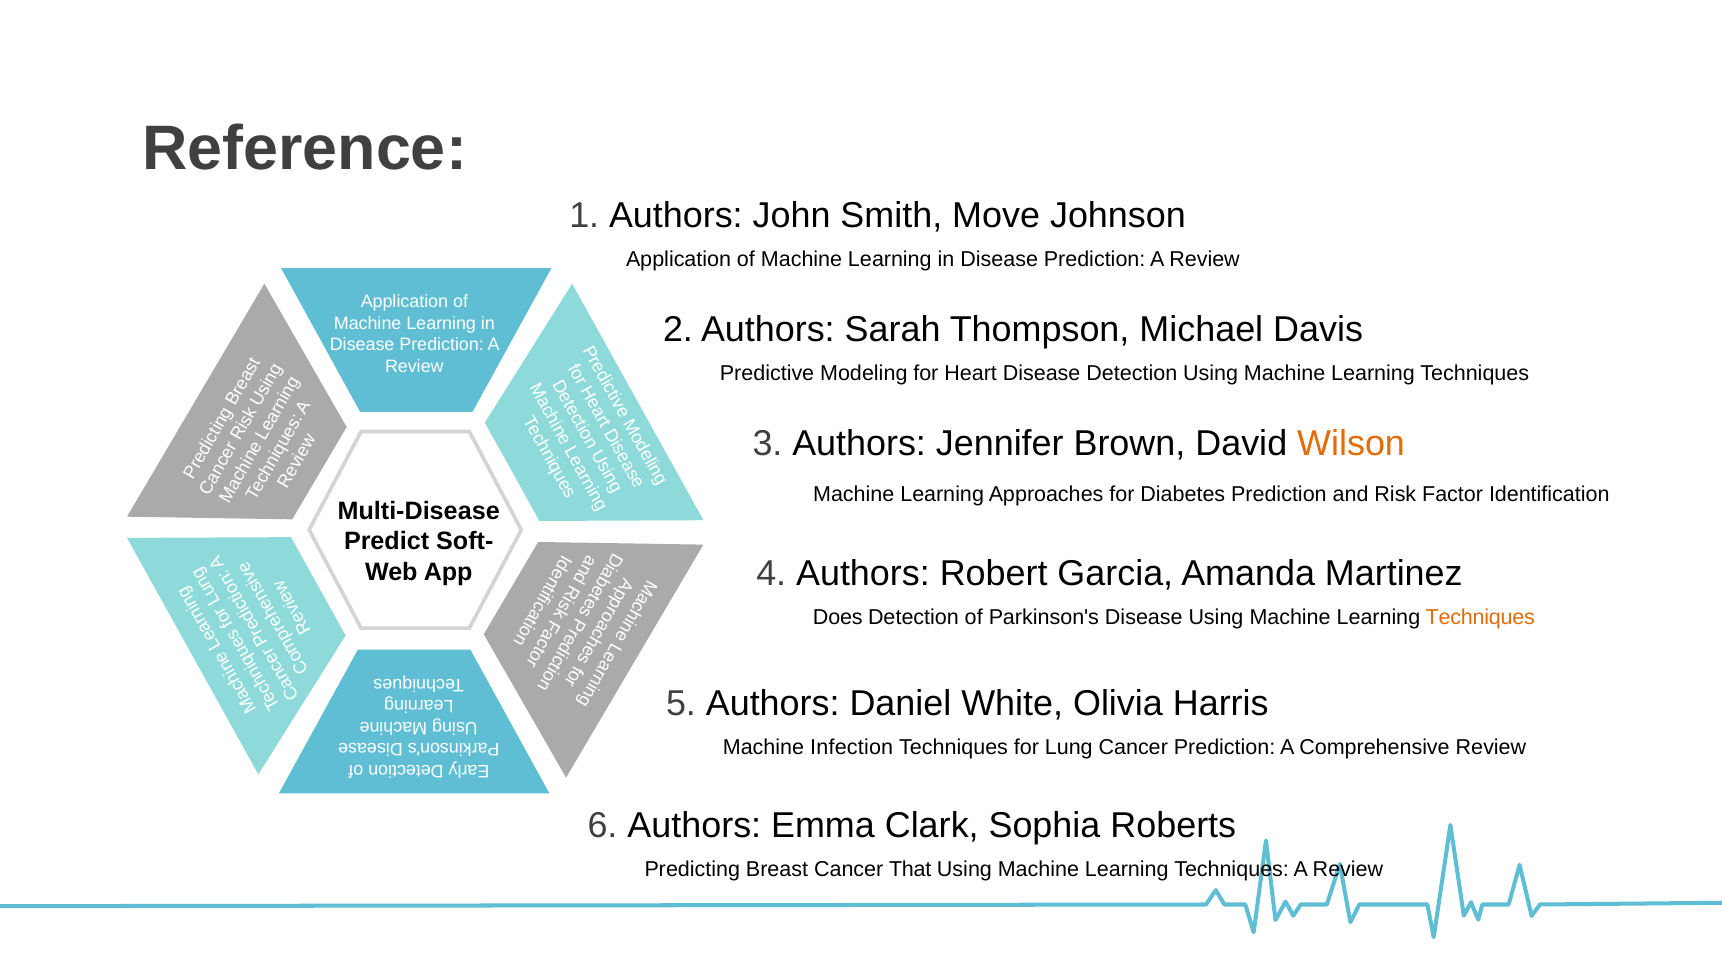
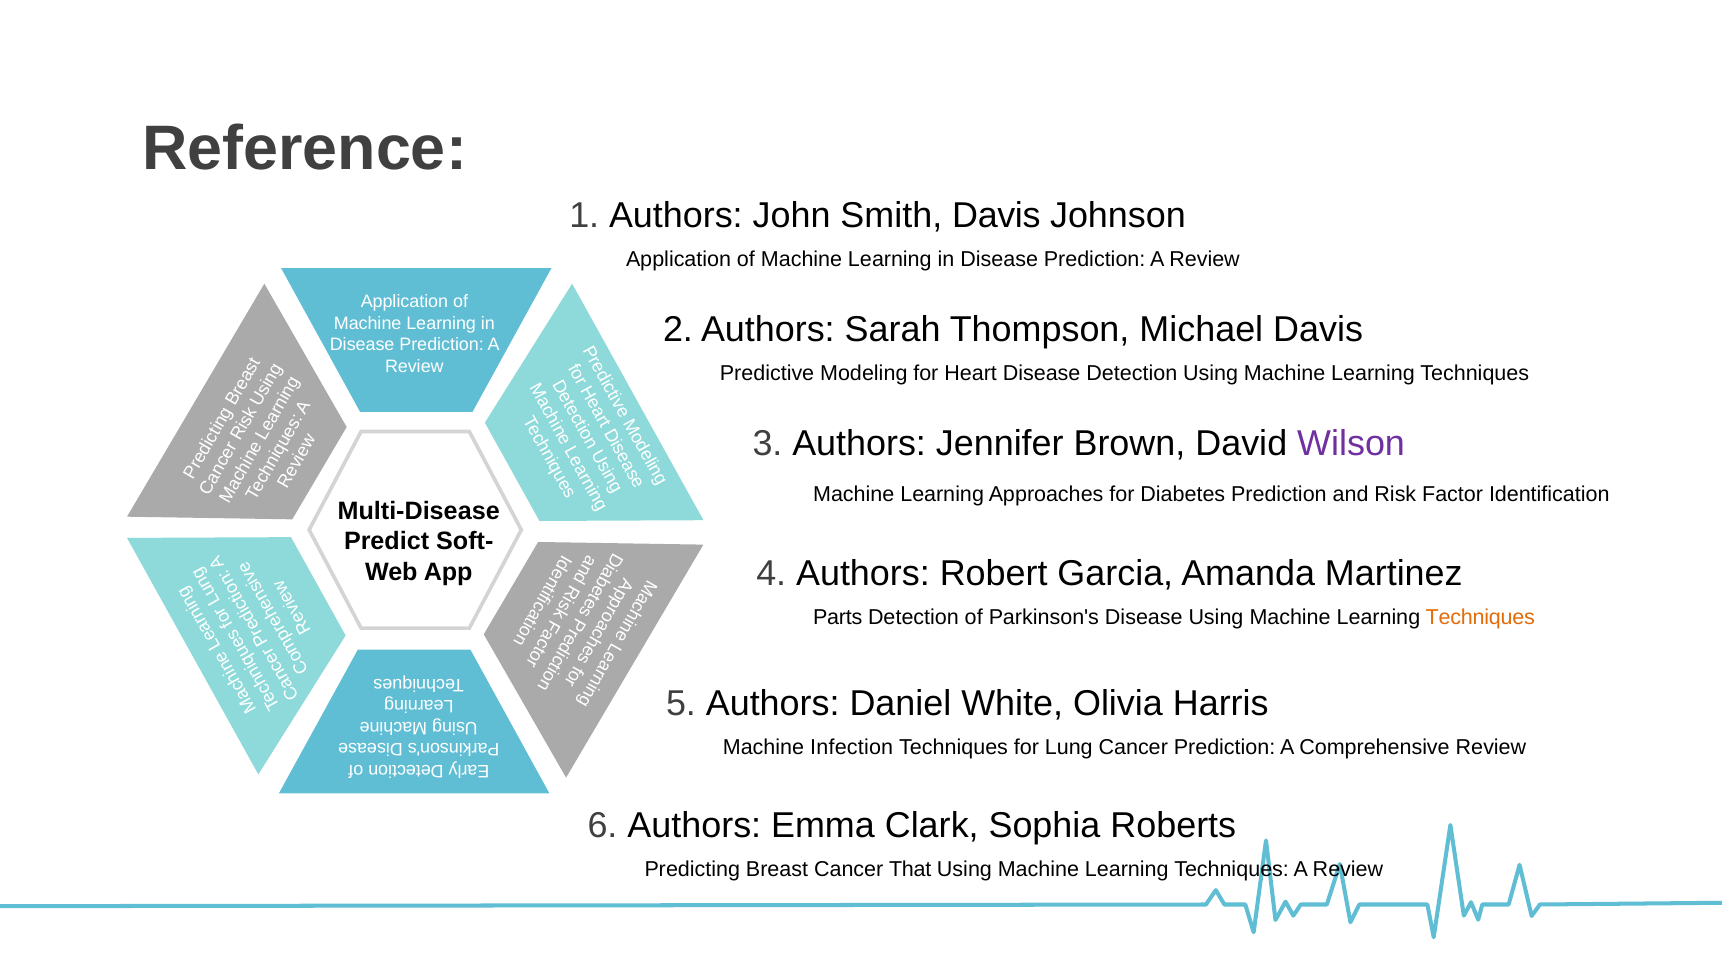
Smith Move: Move -> Davis (996, 216)
Wilson colour: orange -> purple (1351, 444)
Does: Does -> Parts (838, 617)
